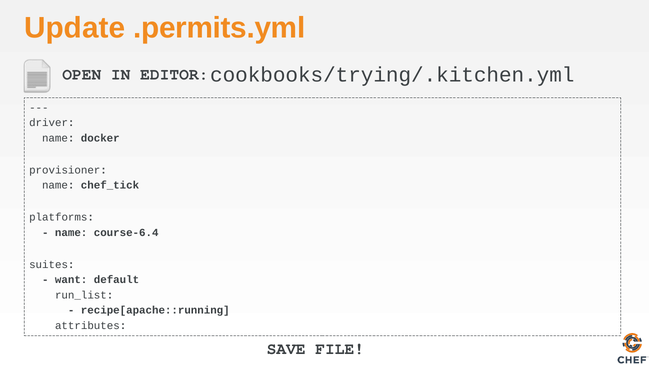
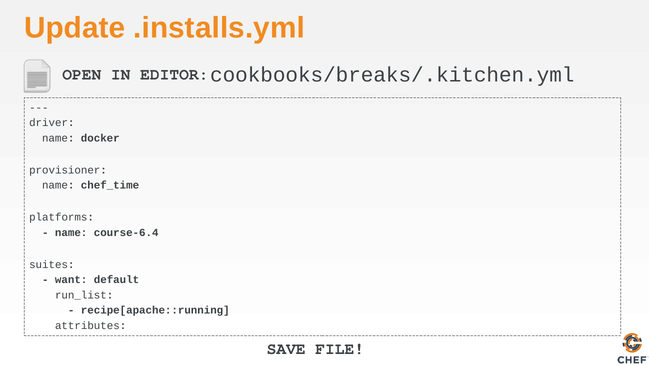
.permits.yml: .permits.yml -> .installs.yml (219, 28)
cookbooks/trying/.kitchen.yml: cookbooks/trying/.kitchen.yml -> cookbooks/breaks/.kitchen.yml (392, 75)
chef_tick: chef_tick -> chef_time (110, 185)
